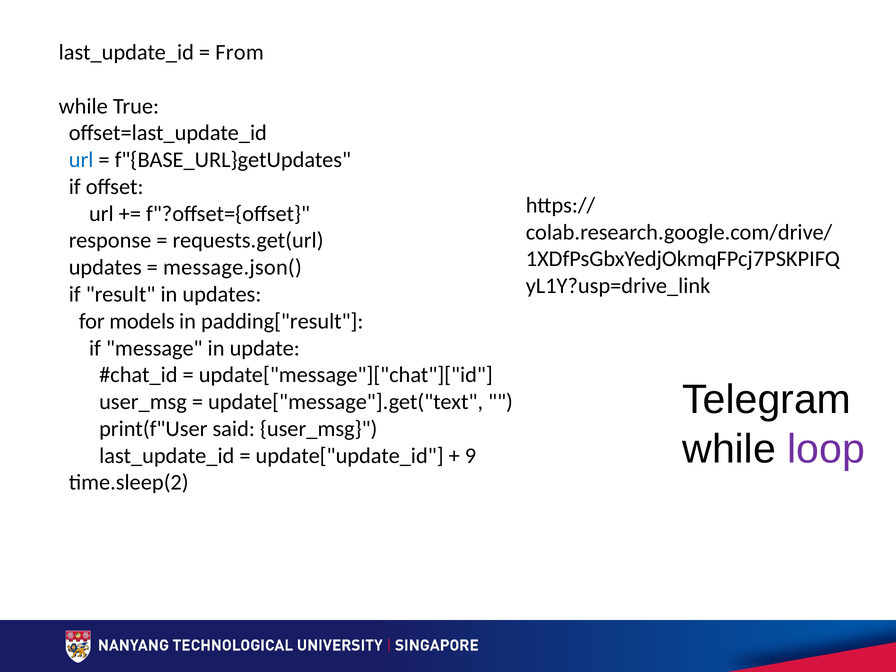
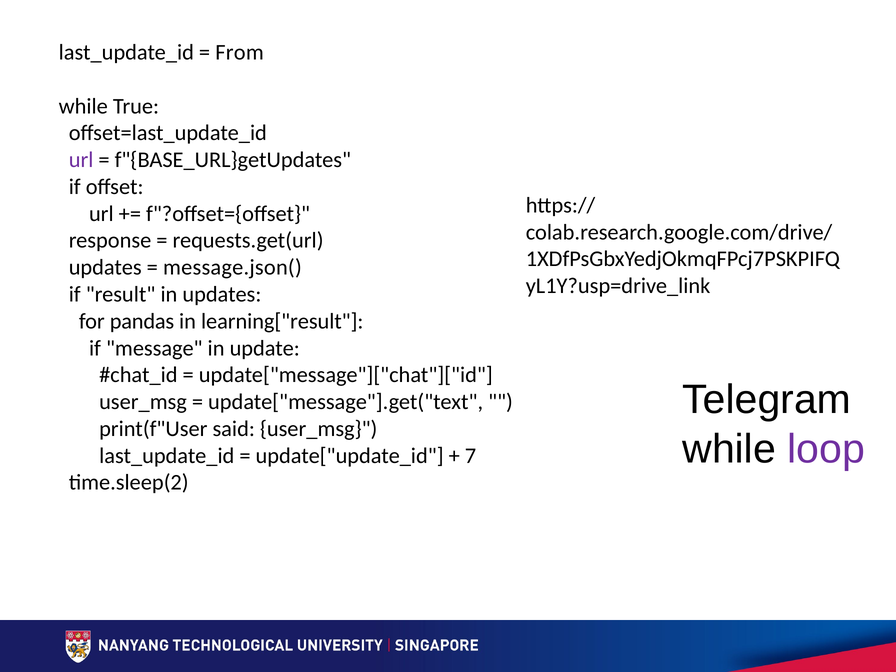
url colour: blue -> purple (81, 160)
models: models -> pandas (142, 321)
padding["result: padding["result -> learning["result (282, 321)
9: 9 -> 7 (470, 456)
